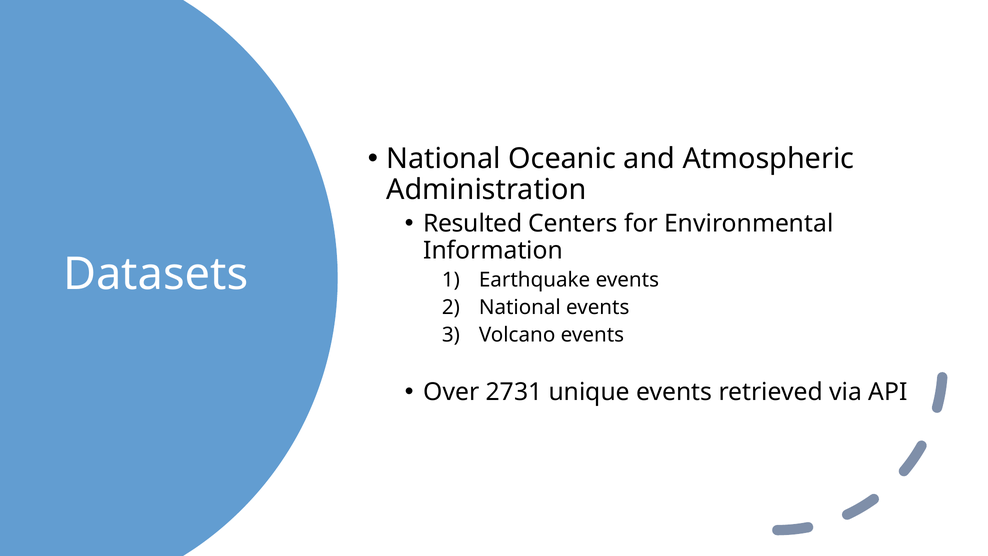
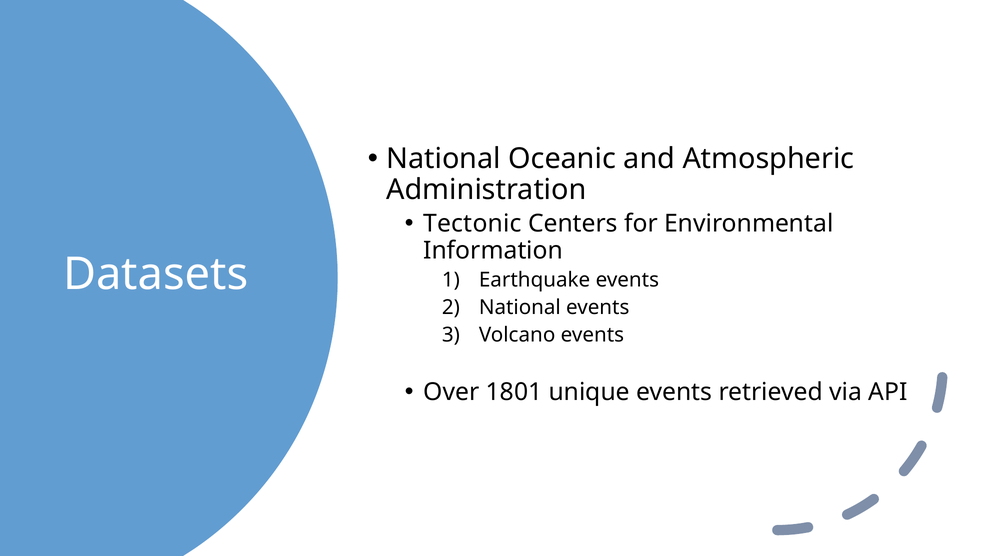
Resulted: Resulted -> Tectonic (472, 224)
2731: 2731 -> 1801 (514, 392)
